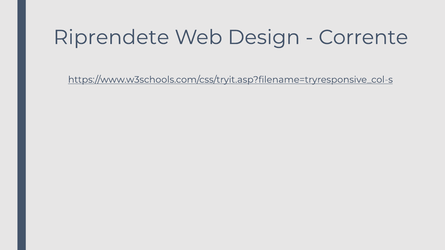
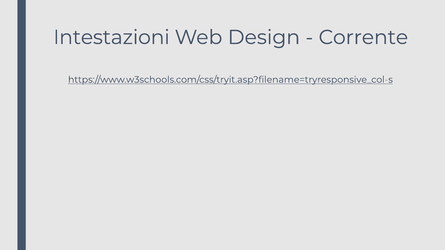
Riprendete: Riprendete -> Intestazioni (111, 37)
